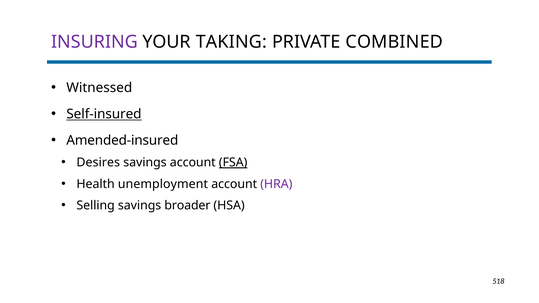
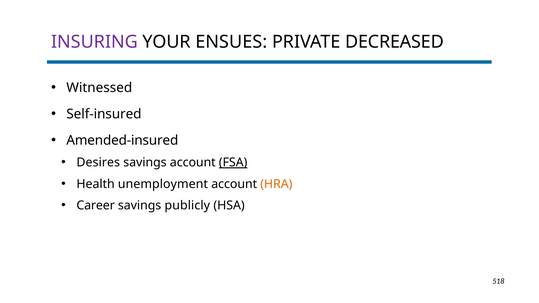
TAKING: TAKING -> ENSUES (231, 42)
COMBINED: COMBINED -> DECREASED (394, 42)
Self-insured underline: present -> none (104, 114)
HRA colour: purple -> orange (276, 184)
Selling: Selling -> Career (96, 206)
broader: broader -> publicly (187, 206)
